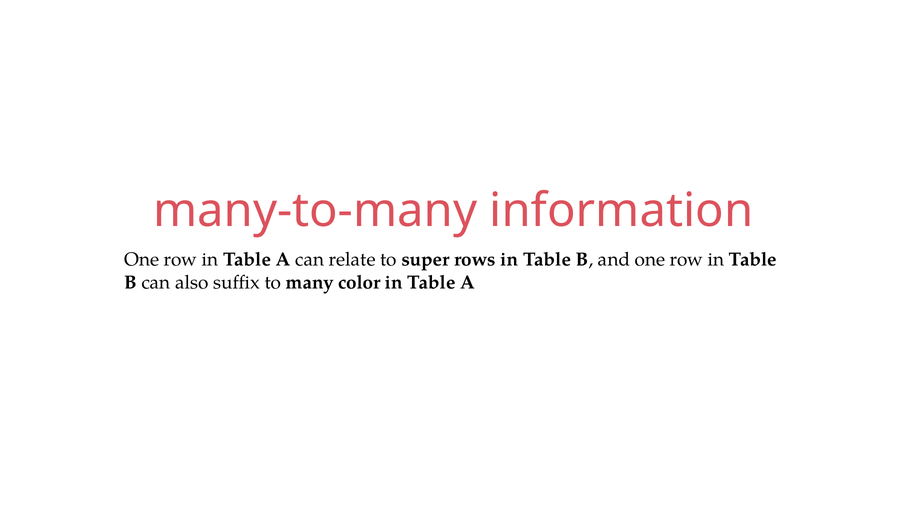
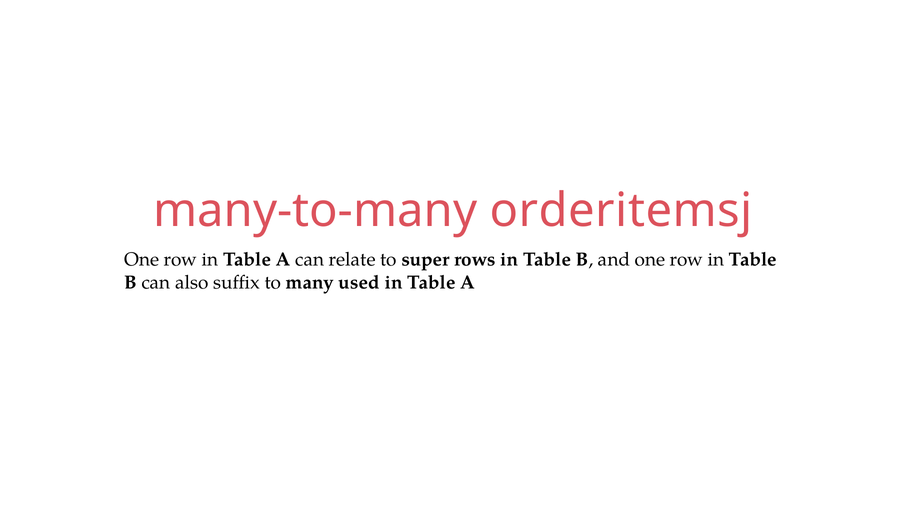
information: information -> orderitemsj (621, 211)
color: color -> used (359, 282)
